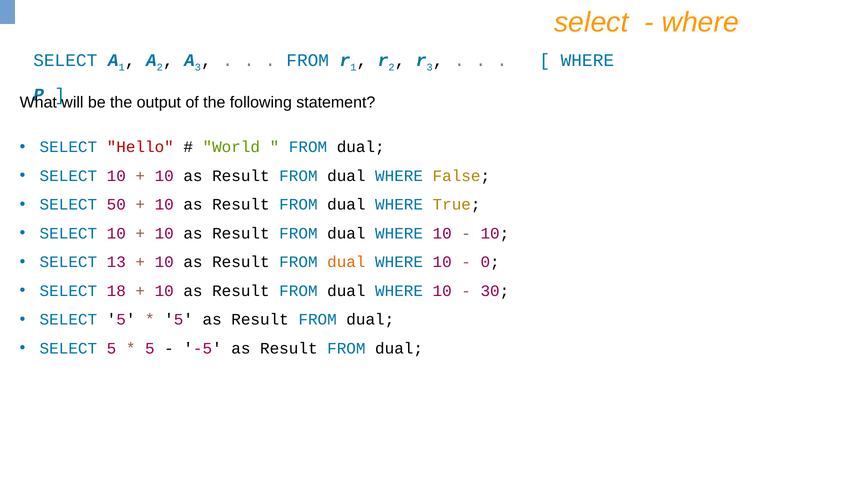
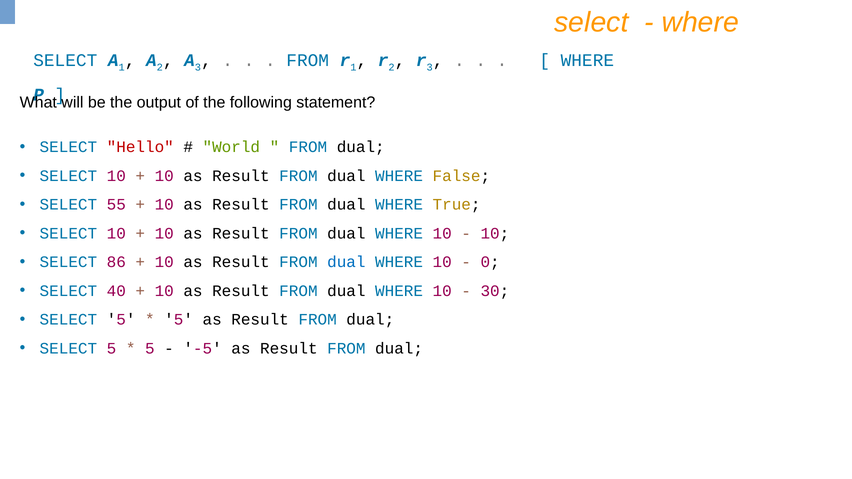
50: 50 -> 55 (116, 205)
13: 13 -> 86 (116, 262)
dual colour: orange -> blue (346, 262)
18: 18 -> 40 (116, 291)
